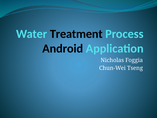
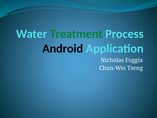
Treatment colour: black -> green (76, 34)
